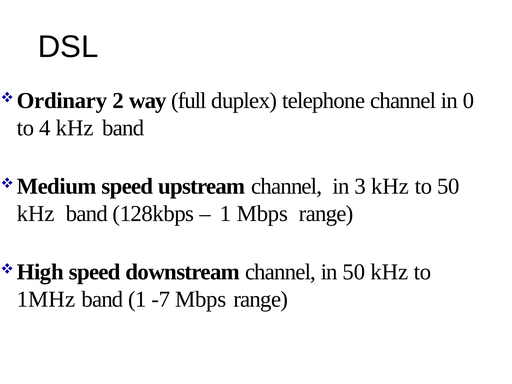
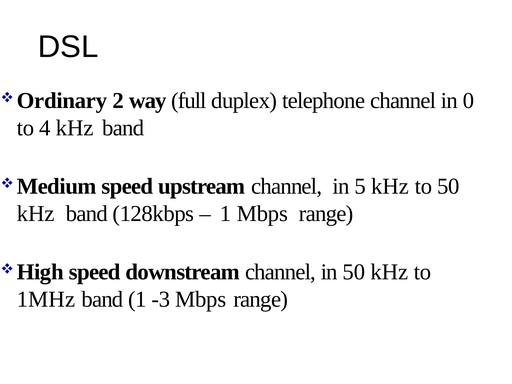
3: 3 -> 5 (360, 186)
-7: -7 -> -3 (161, 299)
